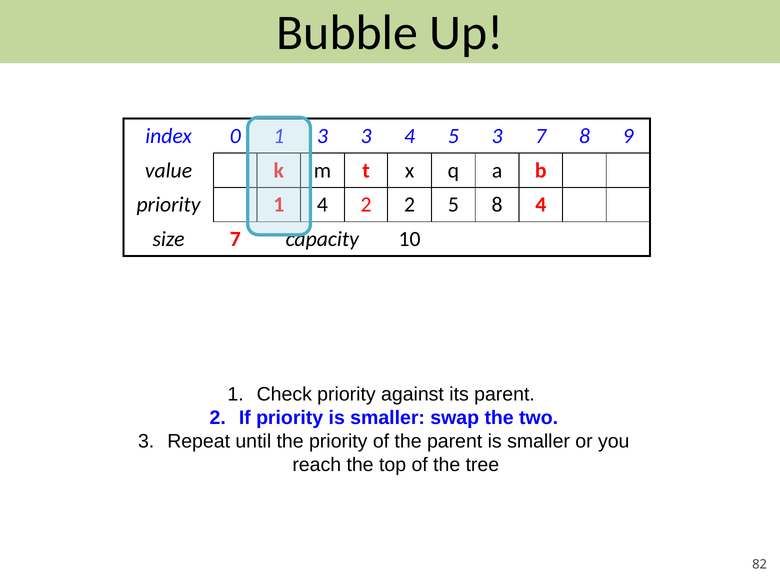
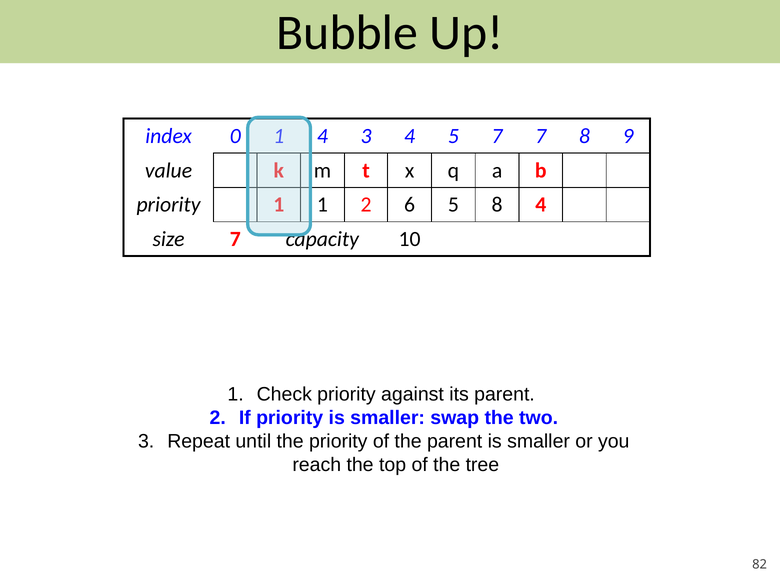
3: 3 -> 4 (322, 136)
5 3: 3 -> 7 (497, 136)
4: 4 -> 1 (322, 205)
2 2: 2 -> 6 (410, 205)
